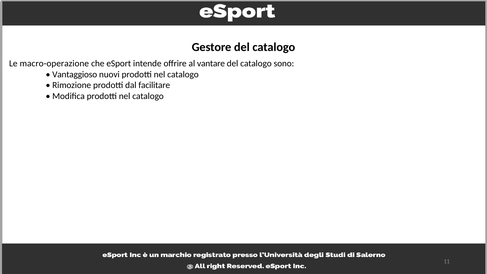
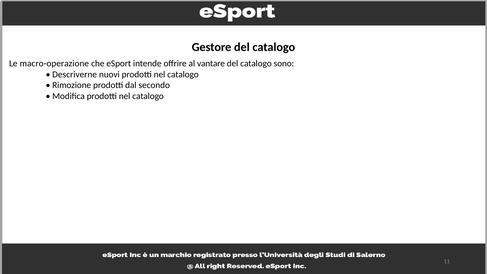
Vantaggioso: Vantaggioso -> Descriverne (75, 74)
facilitare: facilitare -> secondo (154, 85)
